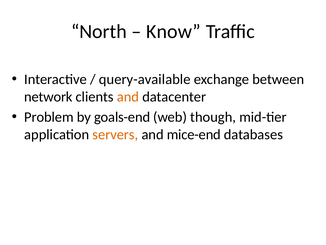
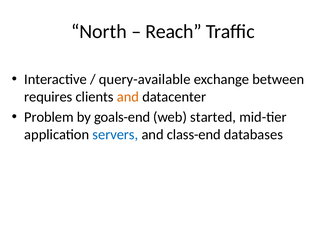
Know: Know -> Reach (174, 32)
network: network -> requires (48, 97)
though: though -> started (213, 117)
servers colour: orange -> blue (115, 134)
mice-end: mice-end -> class-end (194, 134)
